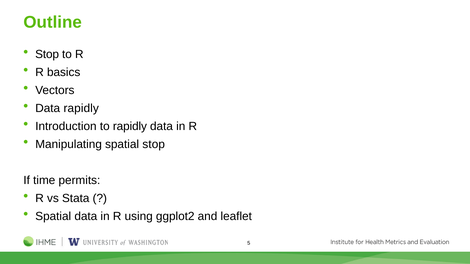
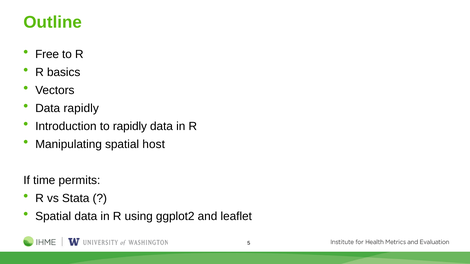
Stop: Stop -> Free (47, 54)
spatial stop: stop -> host (154, 144)
